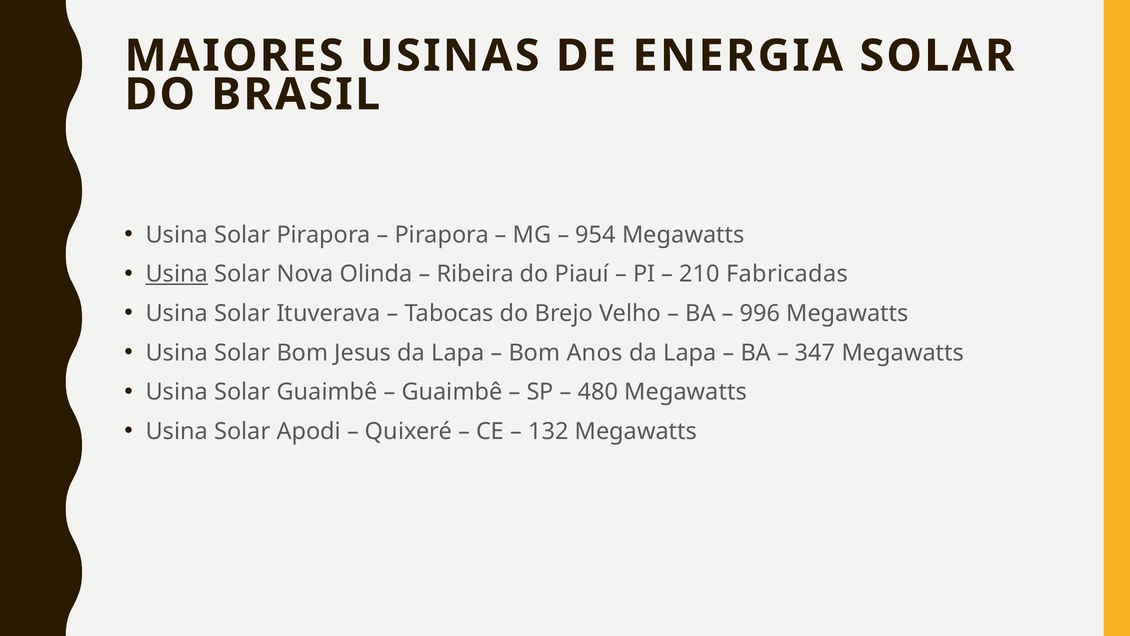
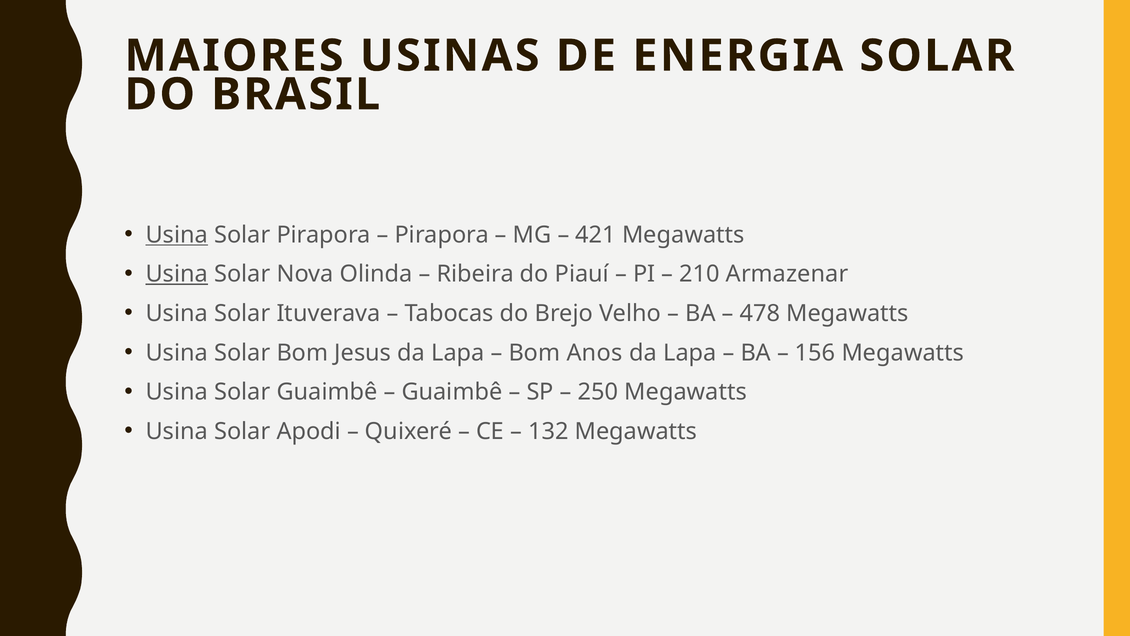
Usina underline: none -> present (177, 235)
954: 954 -> 421 (596, 235)
Fabricadas: Fabricadas -> Armazenar (787, 274)
996: 996 -> 478 (760, 313)
347: 347 -> 156 (815, 353)
480: 480 -> 250 (598, 392)
